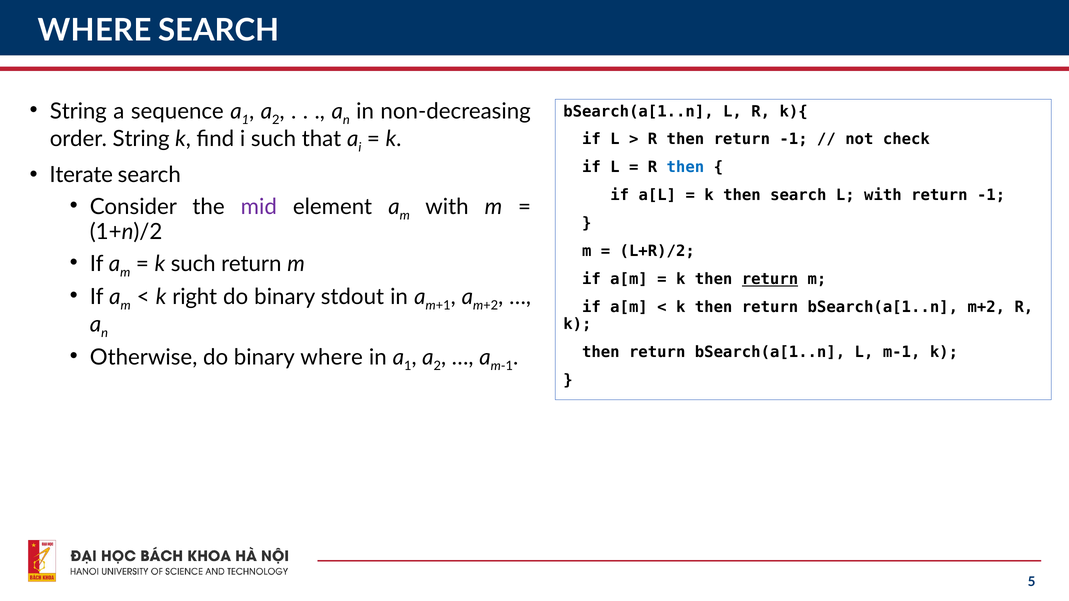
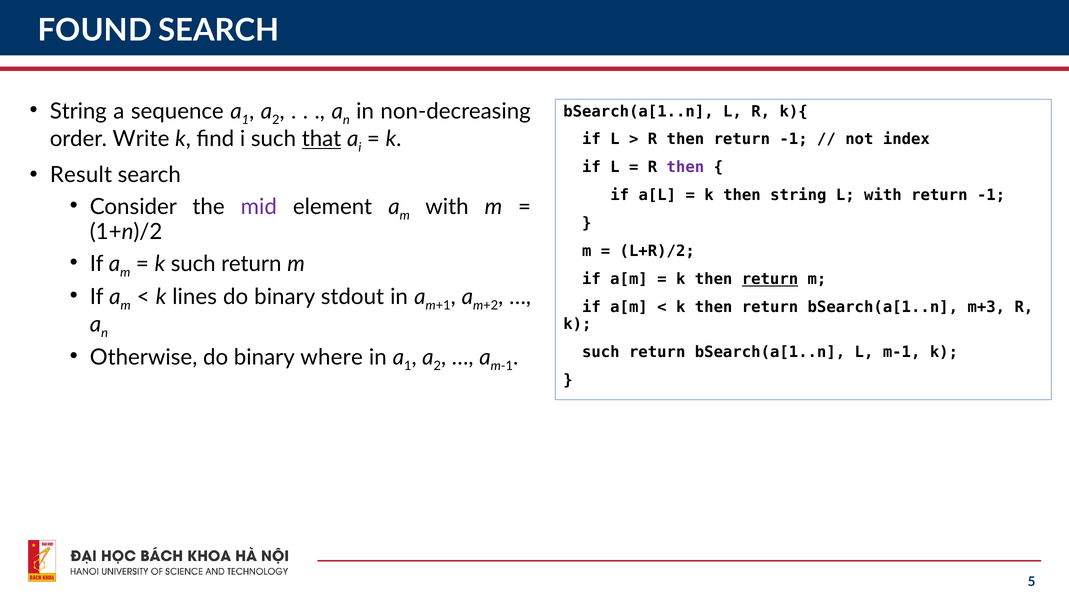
WHERE: WHERE -> FOUND (95, 30)
order String: String -> Write (141, 139)
that underline: none -> present (322, 139)
check: check -> index (906, 139)
then colour: blue -> purple (685, 167)
Iterate: Iterate -> Result (81, 175)
then search: search -> string (798, 195)
right: right -> lines (195, 297)
bSearch(a[1..n m+2: m+2 -> m+3 (986, 307)
then: then -> such (601, 352)
